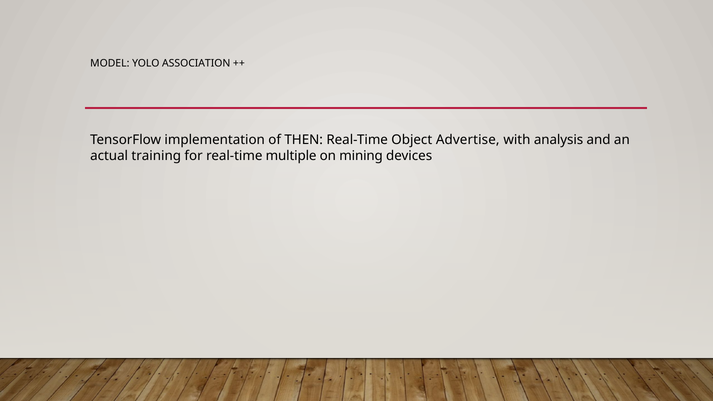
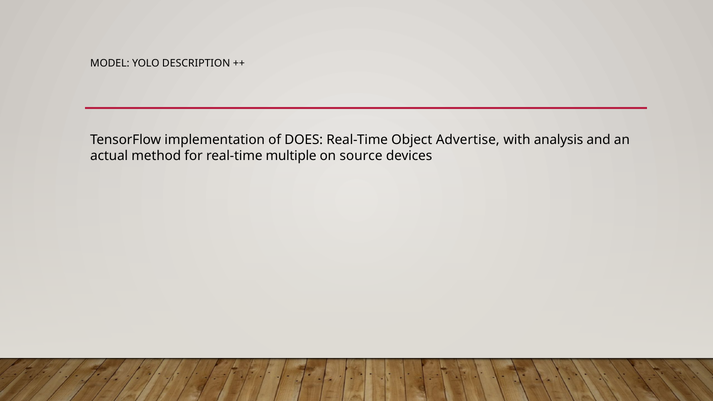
ASSOCIATION: ASSOCIATION -> DESCRIPTION (196, 63)
THEN: THEN -> DOES (304, 140)
training: training -> method (156, 156)
mining: mining -> source (361, 156)
